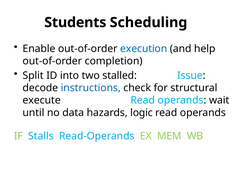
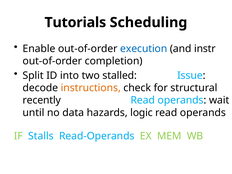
Students: Students -> Tutorials (75, 22)
help: help -> instr (205, 49)
instructions colour: blue -> orange (91, 88)
execute: execute -> recently (42, 100)
